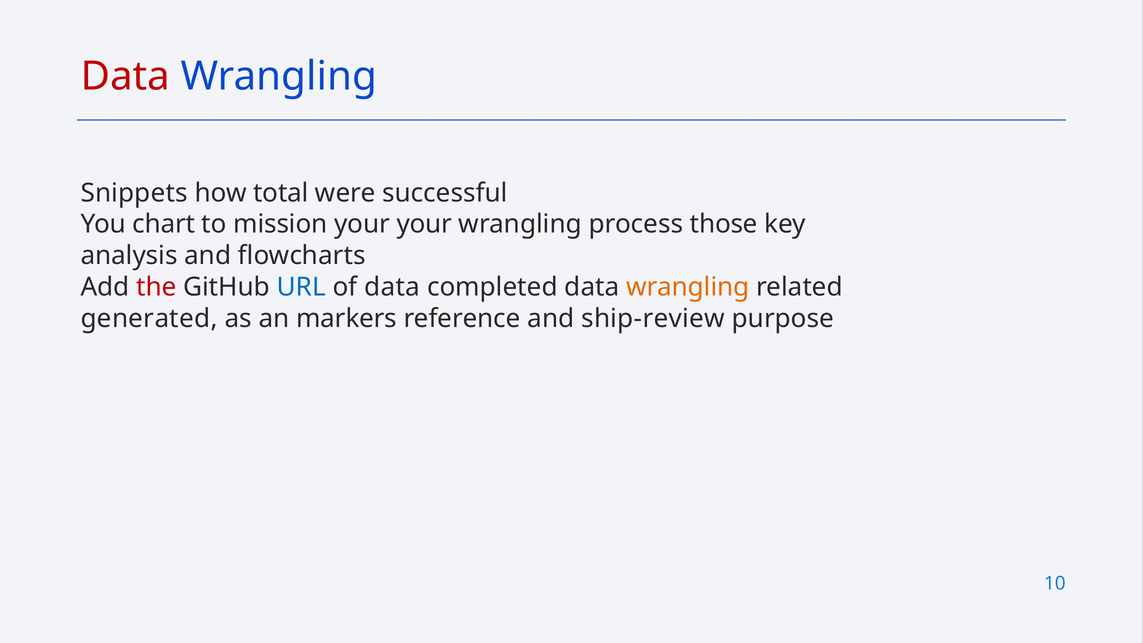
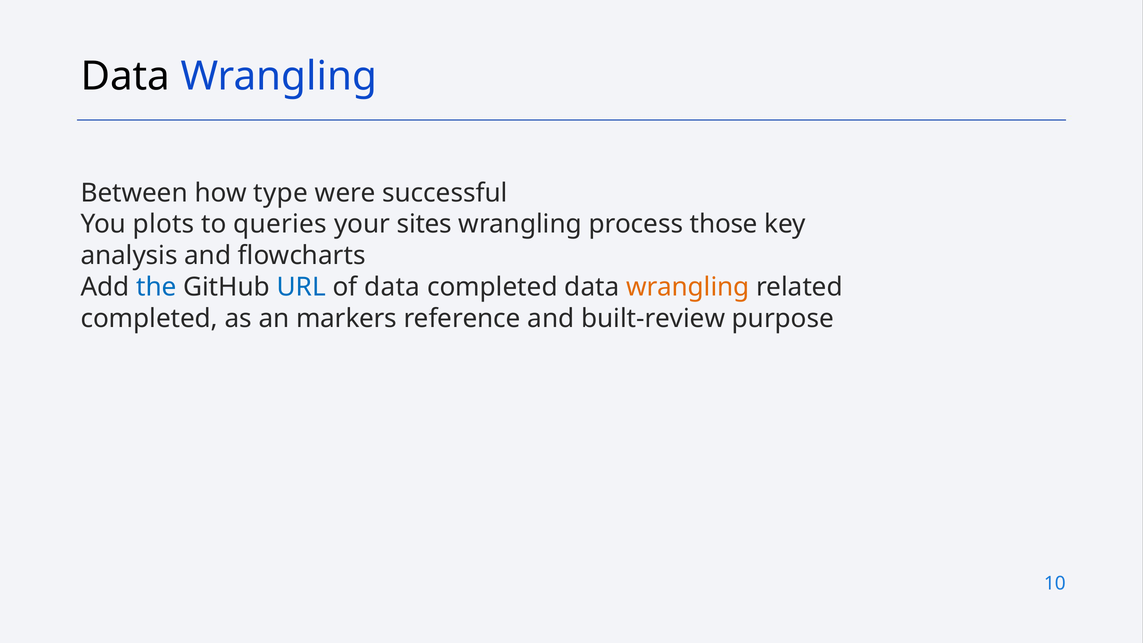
Data colour: red -> black (125, 76)
Snippets: Snippets -> Between (134, 193)
total: total -> type (281, 193)
chart: chart -> plots (164, 224)
mission: mission -> queries (280, 224)
your your: your -> sites (424, 224)
the colour: red -> blue (156, 287)
generated: generated -> completed (149, 319)
ship-review: ship-review -> built-review (653, 319)
